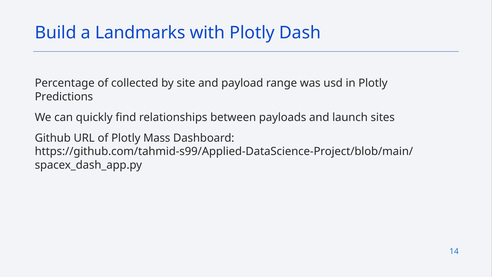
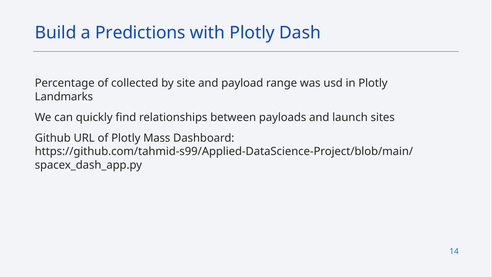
Landmarks: Landmarks -> Predictions (140, 33)
Predictions: Predictions -> Landmarks (64, 97)
